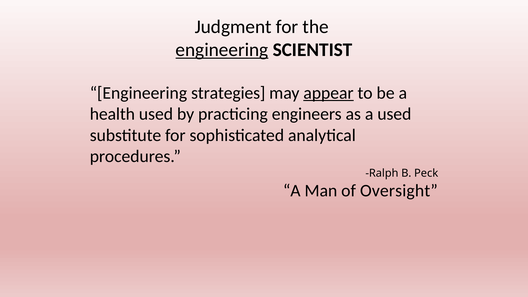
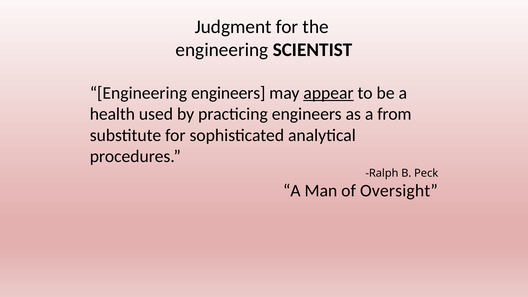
engineering underline: present -> none (222, 50)
Engineering strategies: strategies -> engineers (228, 93)
a used: used -> from (394, 114)
